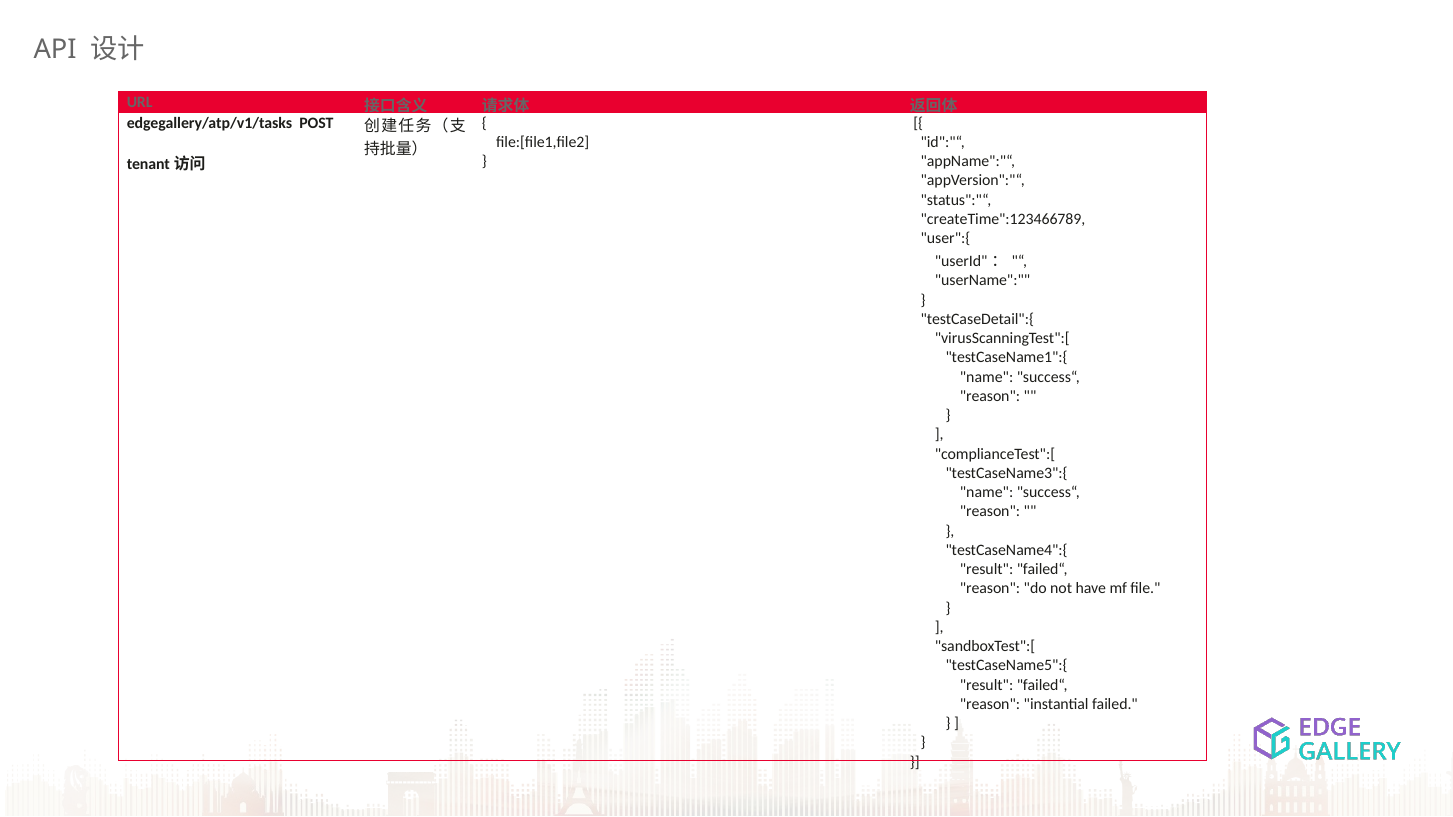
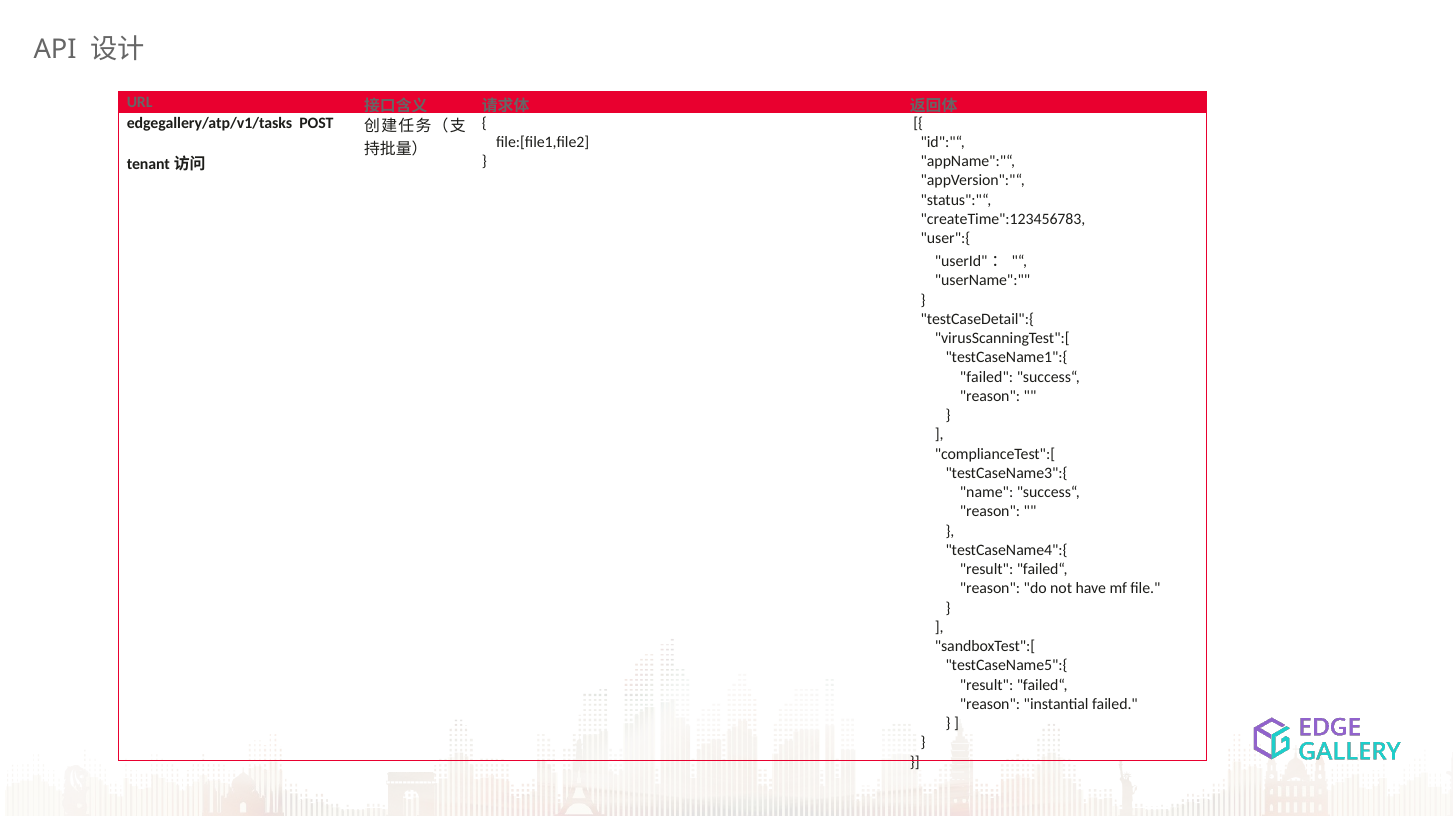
createTime":123466789: createTime":123466789 -> createTime":123456783 (1003, 219)
name: name -> failed (987, 377)
